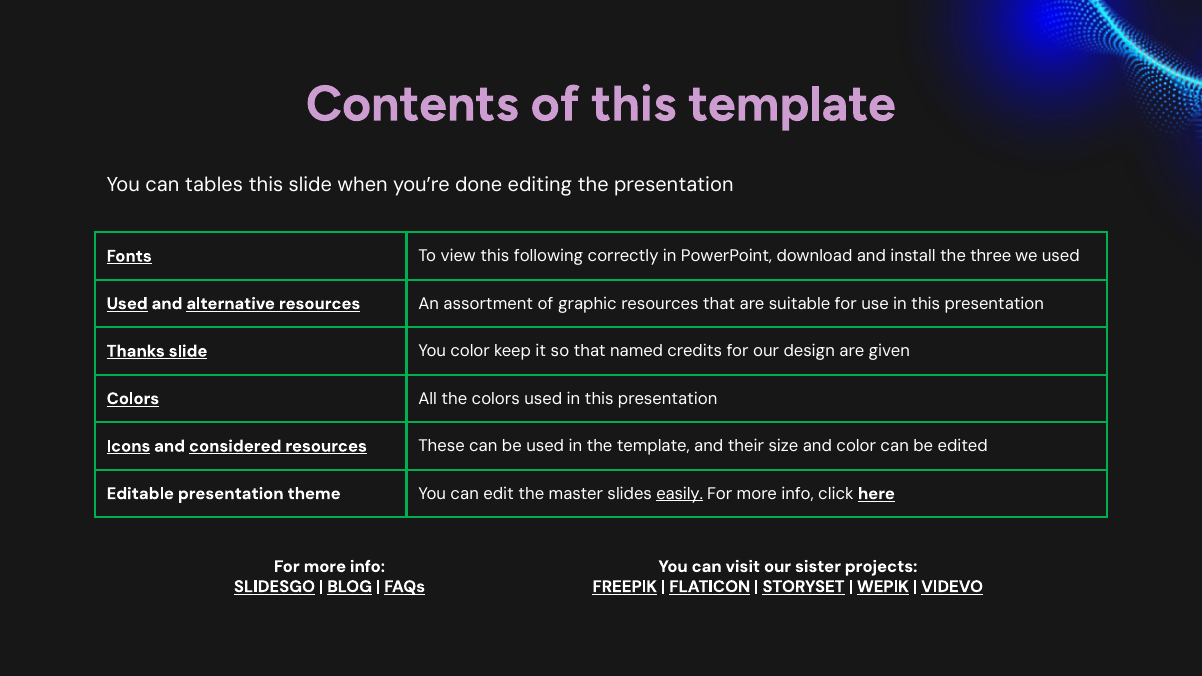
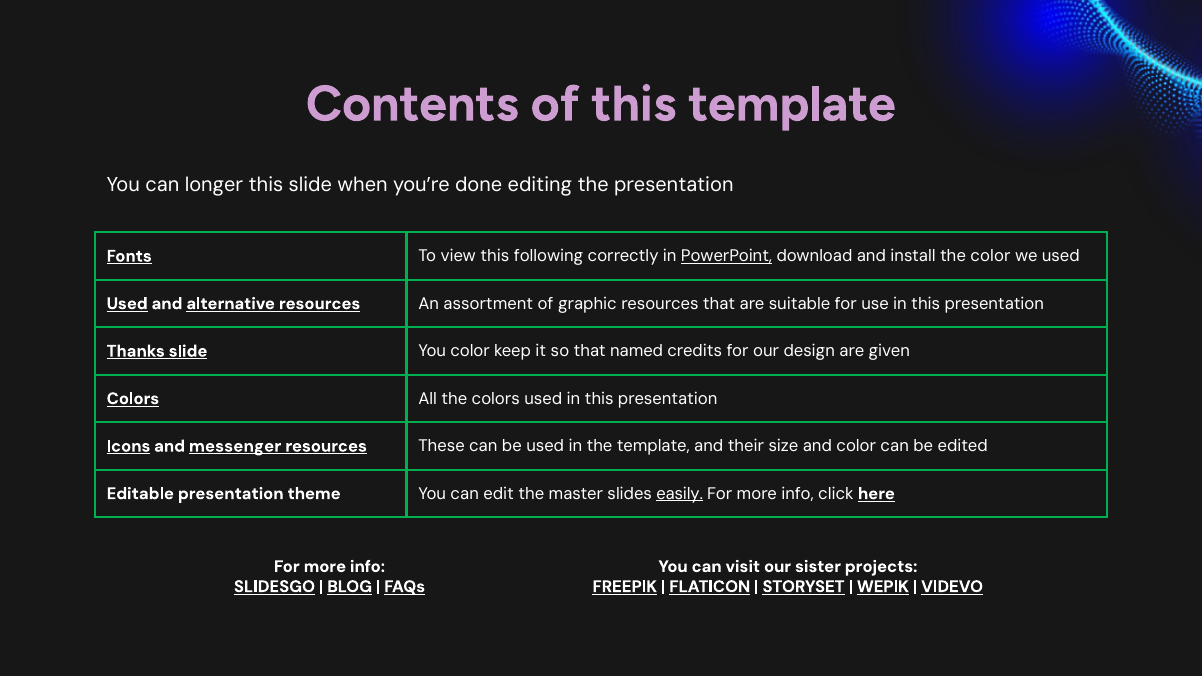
tables: tables -> longer (214, 185)
PowerPoint underline: none -> present (727, 256)
the three: three -> color (991, 256)
considered: considered -> messenger (235, 446)
